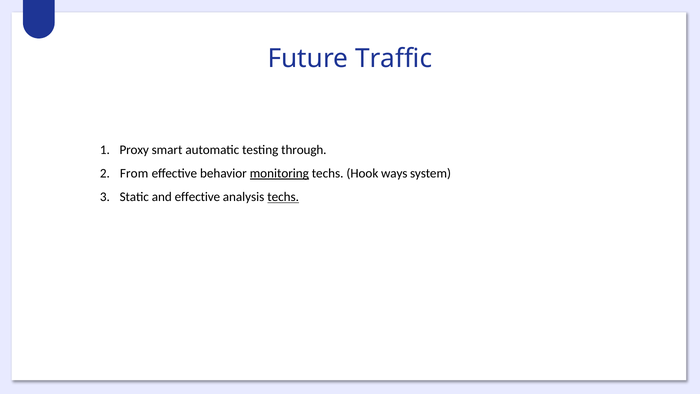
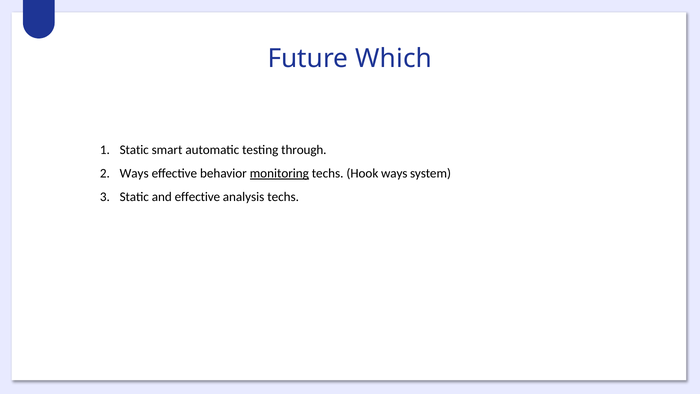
Traffic: Traffic -> Which (394, 59)
Proxy: Proxy -> Static (134, 150)
From: From -> Ways (134, 173)
techs underline: present -> none (283, 197)
